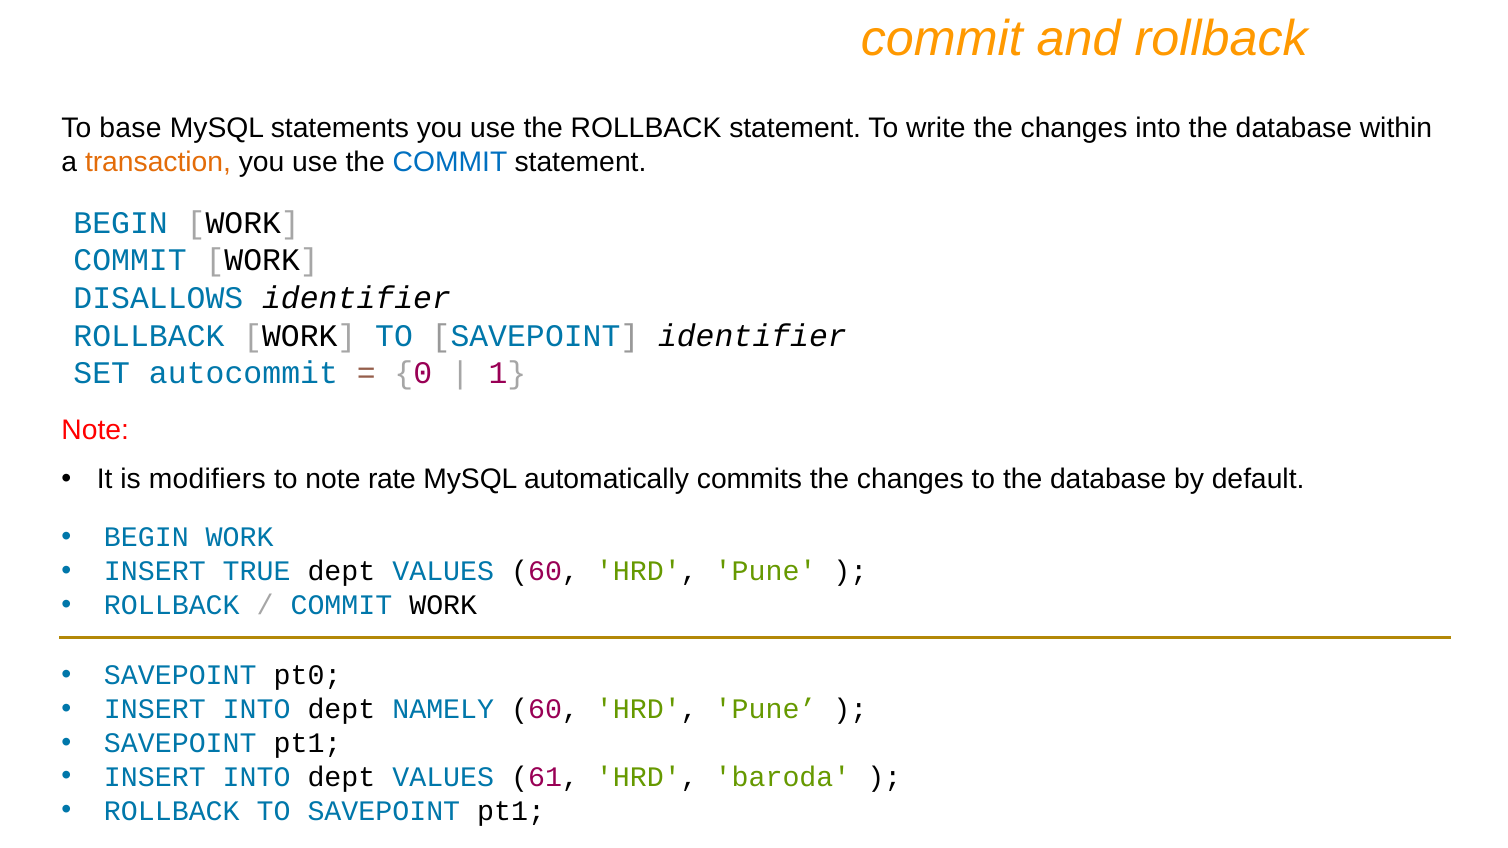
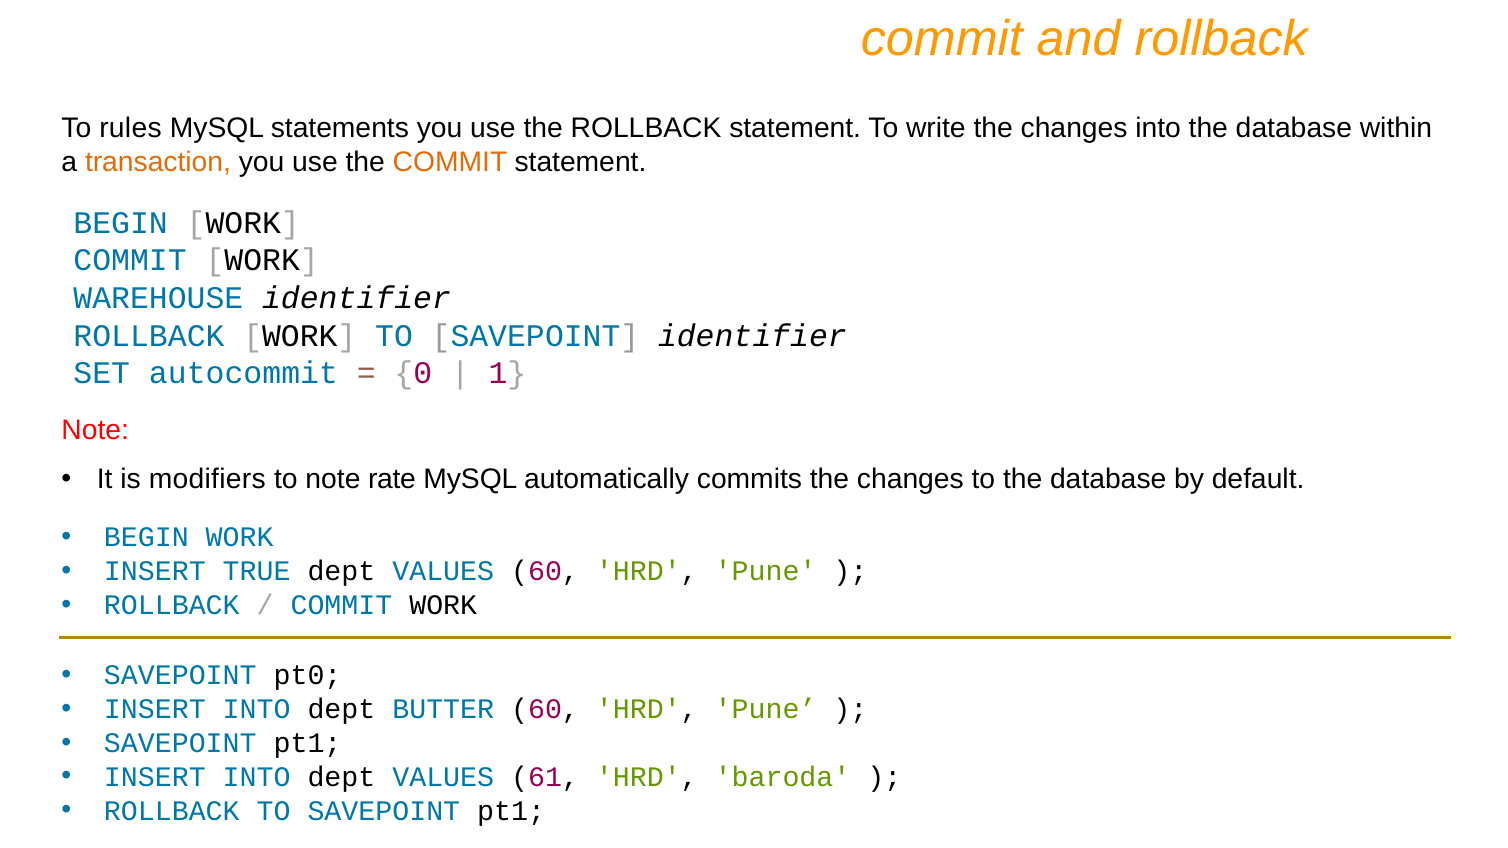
base: base -> rules (130, 128)
COMMIT colour: blue -> orange (450, 162)
DISALLOWS: DISALLOWS -> WAREHOUSE (158, 298)
NAMELY: NAMELY -> BUTTER (443, 709)
